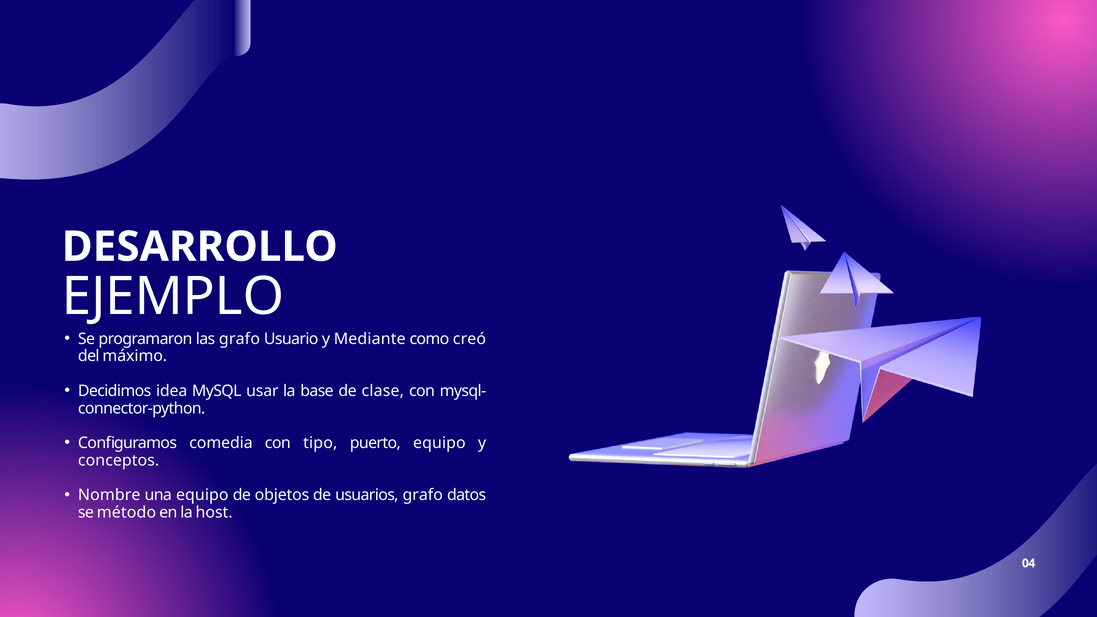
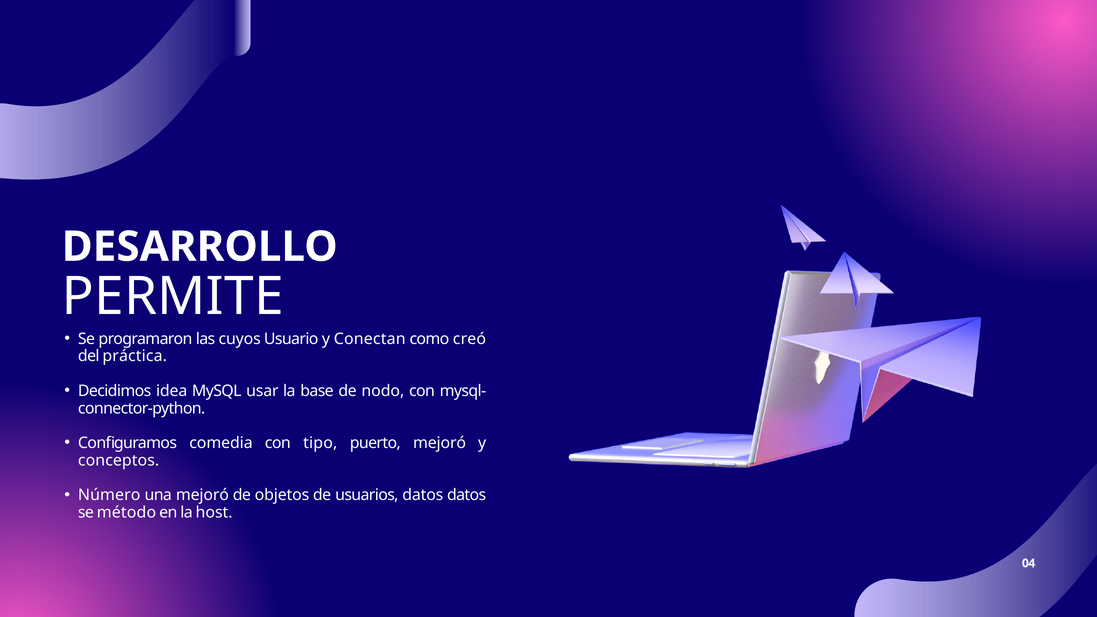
EJEMPLO: EJEMPLO -> PERMITE (173, 296)
las grafo: grafo -> cuyos (240, 339)
Mediante: Mediante -> Conectan (370, 339)
máximo: máximo -> práctica (135, 356)
clase: clase -> nodo (383, 391)
puerto equipo: equipo -> mejoró (440, 443)
Nombre: Nombre -> Número (109, 495)
una equipo: equipo -> mejoró (202, 495)
usuarios grafo: grafo -> datos (423, 495)
